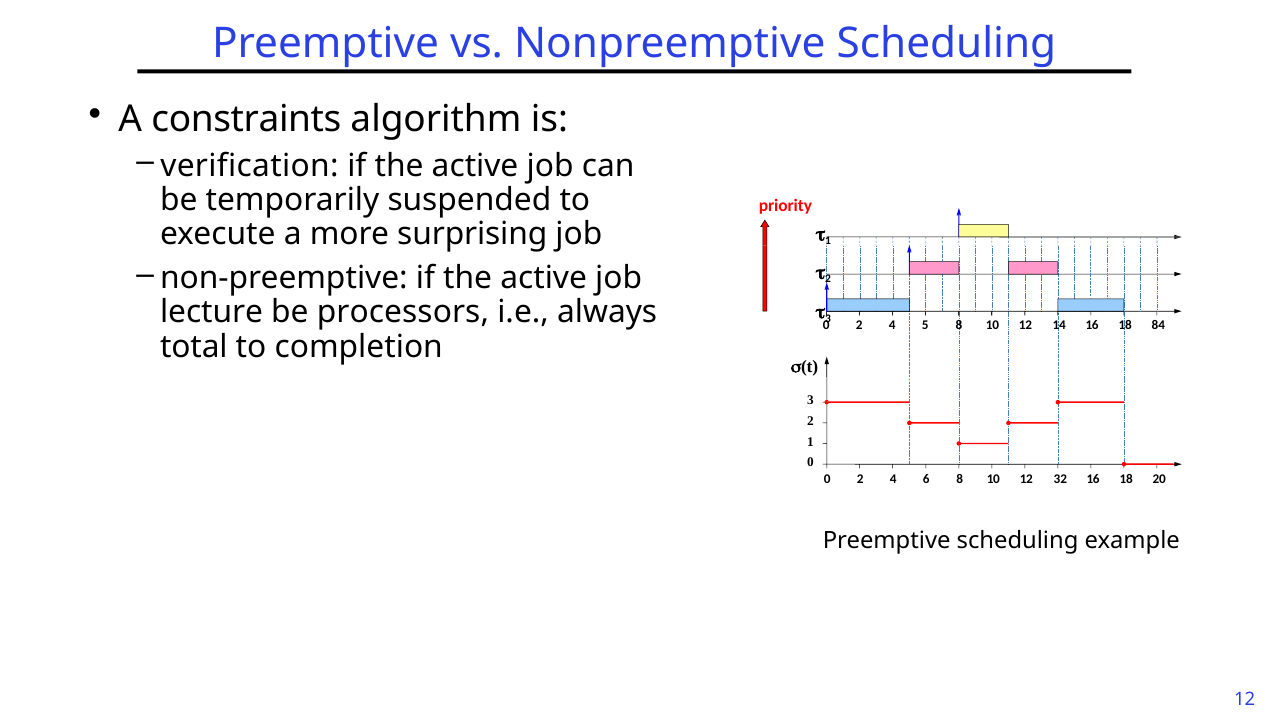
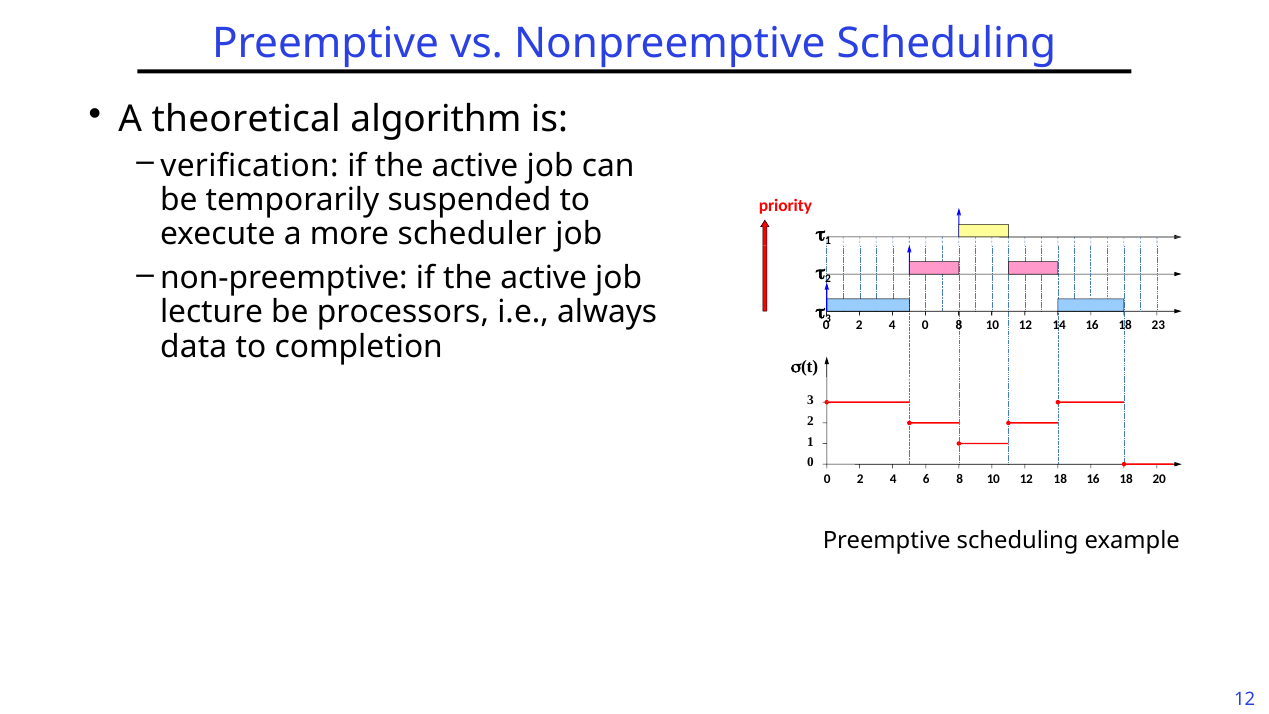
constraints: constraints -> theoretical (246, 119)
surprising: surprising -> scheduler (472, 234)
4 5: 5 -> 0 (925, 325)
84: 84 -> 23 (1158, 325)
total: total -> data (194, 347)
12 32: 32 -> 18 (1060, 479)
